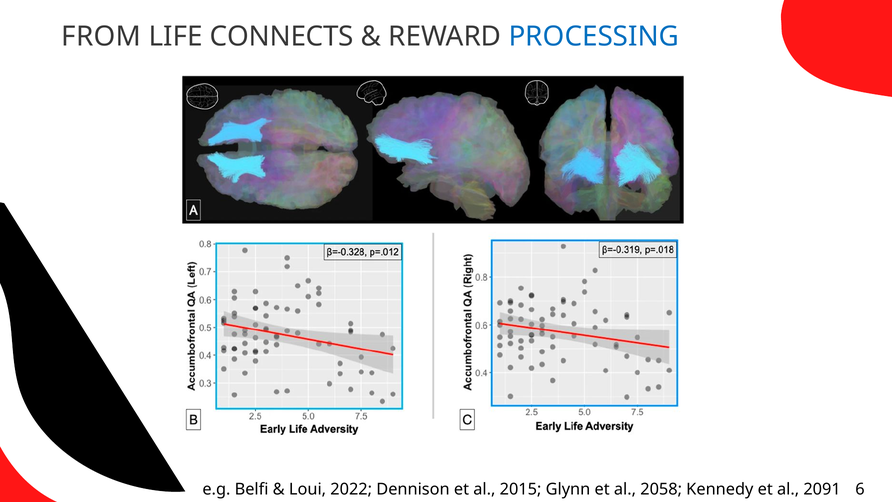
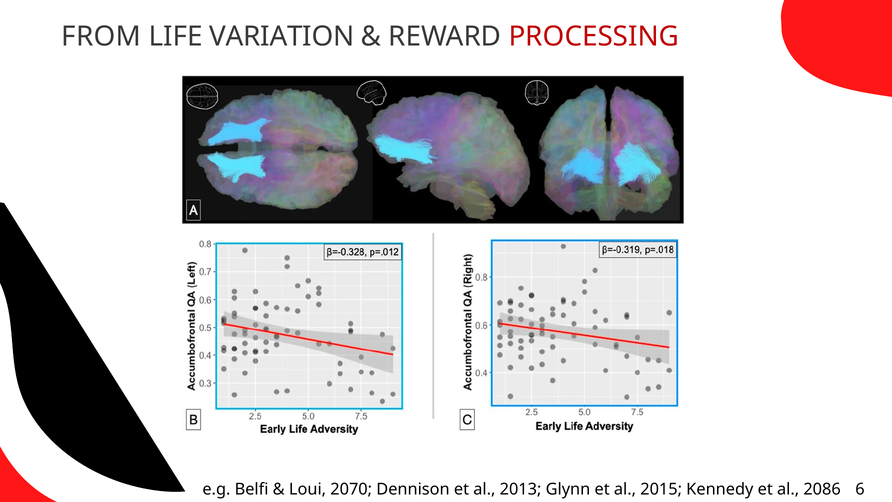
CONNECTS: CONNECTS -> VARIATION (282, 37)
PROCESSING colour: blue -> red (594, 37)
2022: 2022 -> 2070 (351, 489)
2015: 2015 -> 2013 (521, 489)
2058: 2058 -> 2015 (661, 489)
2091: 2091 -> 2086 (822, 489)
